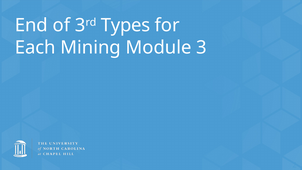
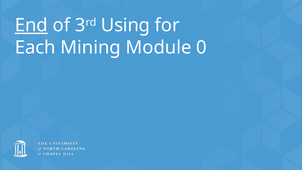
End underline: none -> present (31, 25)
Types: Types -> Using (126, 25)
Module 3: 3 -> 0 (202, 48)
